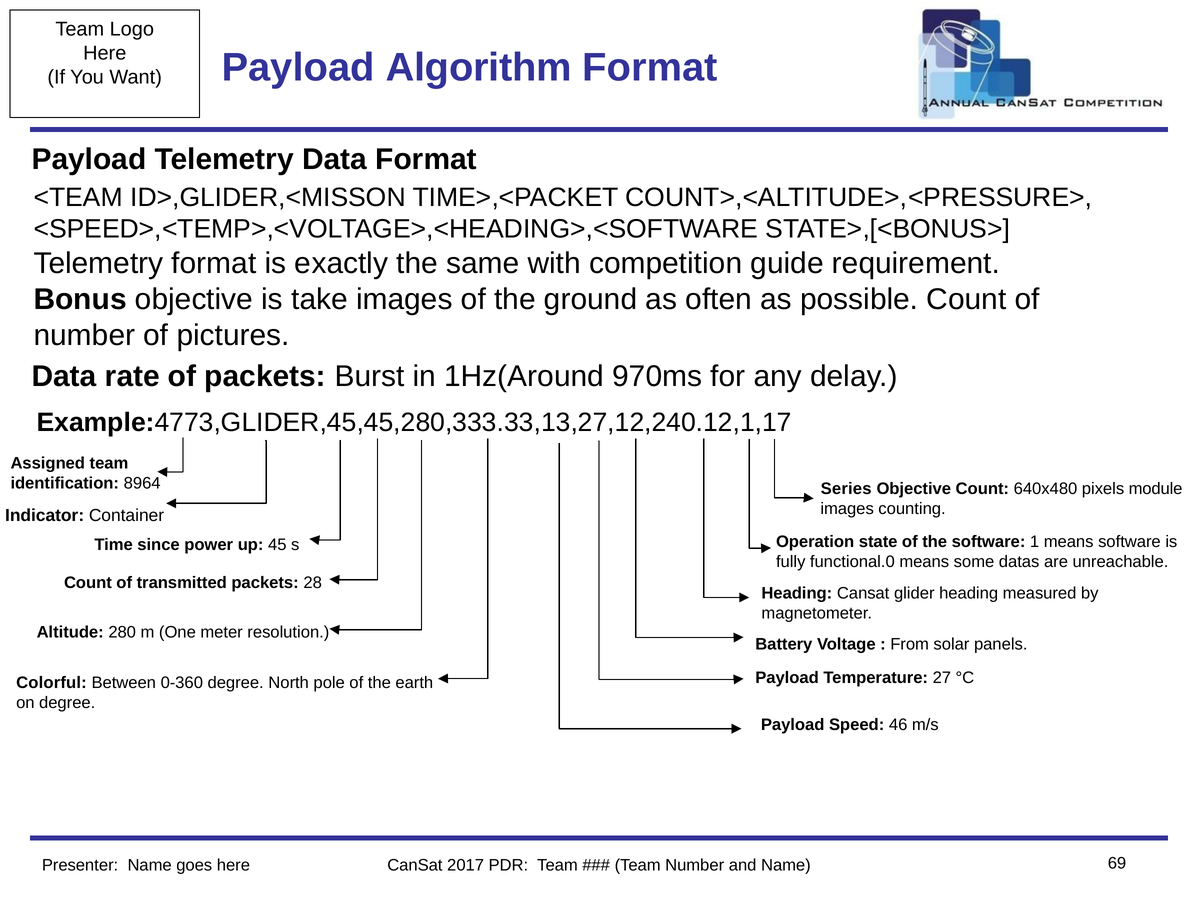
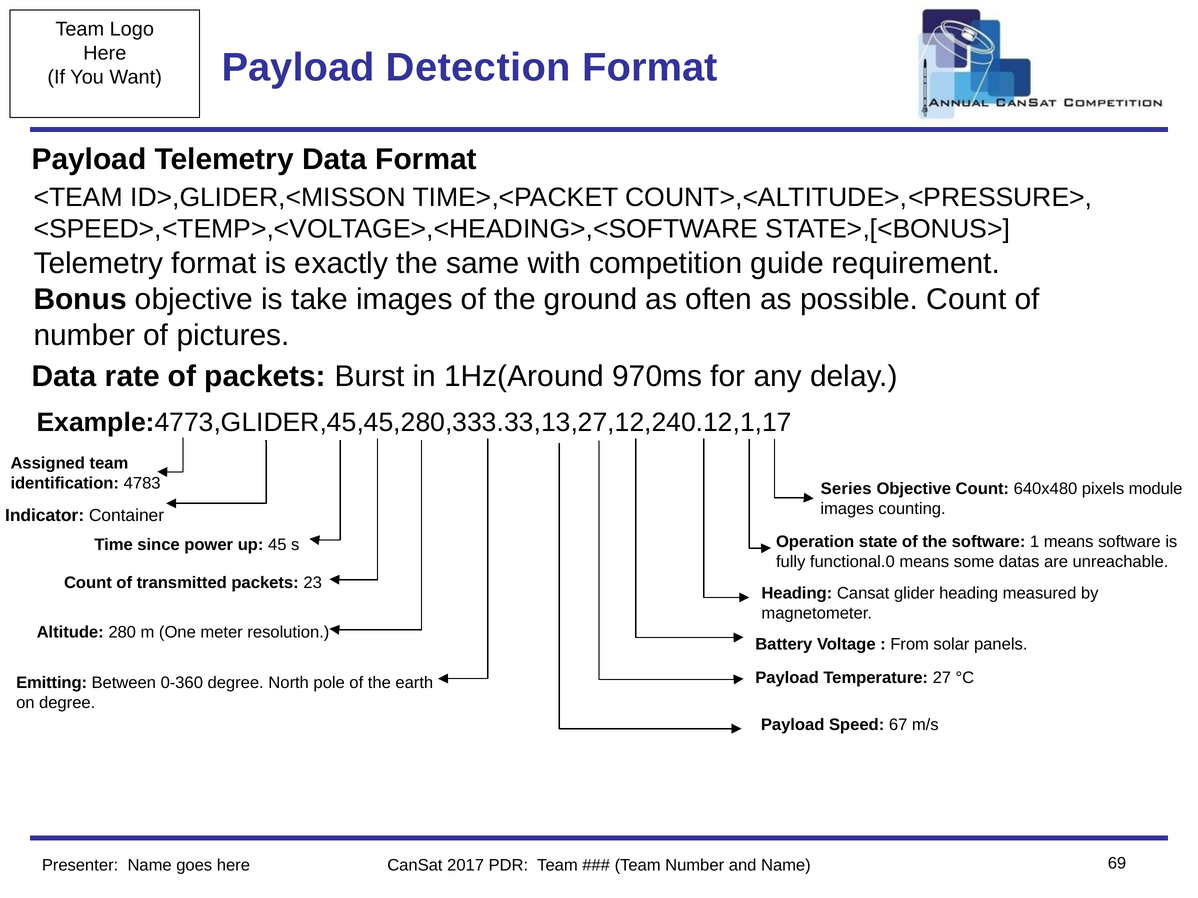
Algorithm: Algorithm -> Detection (478, 68)
8964: 8964 -> 4783 (142, 484)
28: 28 -> 23 (313, 583)
Colorful: Colorful -> Emitting (52, 683)
46: 46 -> 67 (898, 725)
